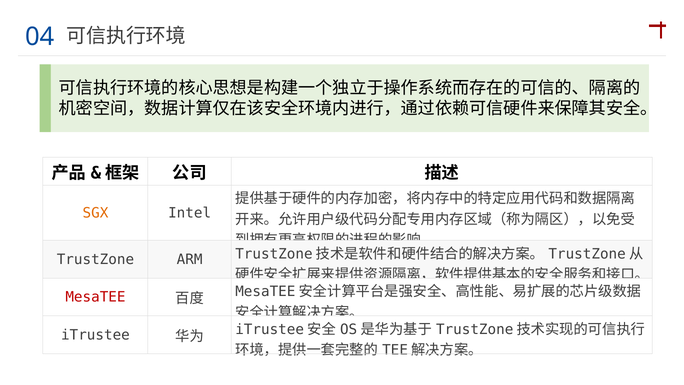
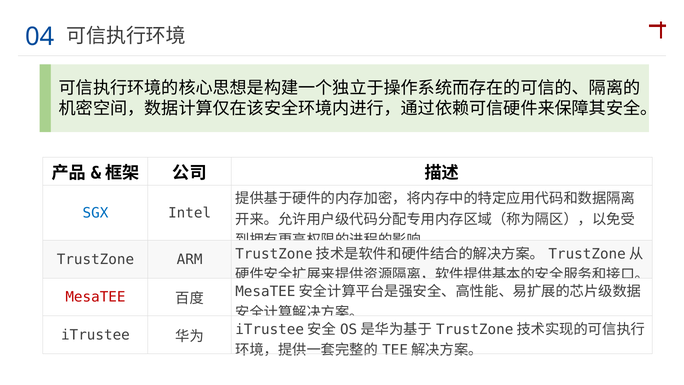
SGX colour: orange -> blue (95, 213)
